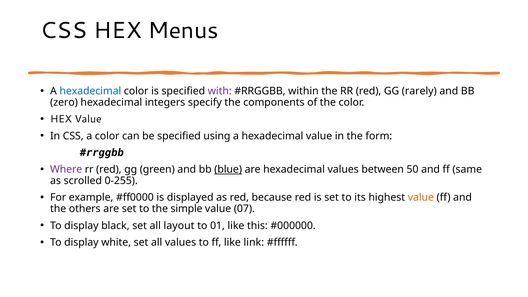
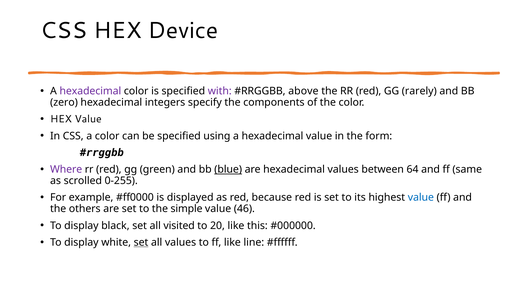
Menus: Menus -> Device (183, 30)
hexadecimal colour: blue -> purple (90, 91)
within: within -> above (303, 91)
50: 50 -> 64 (413, 169)
value colour: orange -> blue (421, 198)
07: 07 -> 46 (244, 209)
layout: layout -> visited (179, 226)
01: 01 -> 20 (217, 226)
set underline: none -> present (141, 242)
link: link -> line (254, 242)
